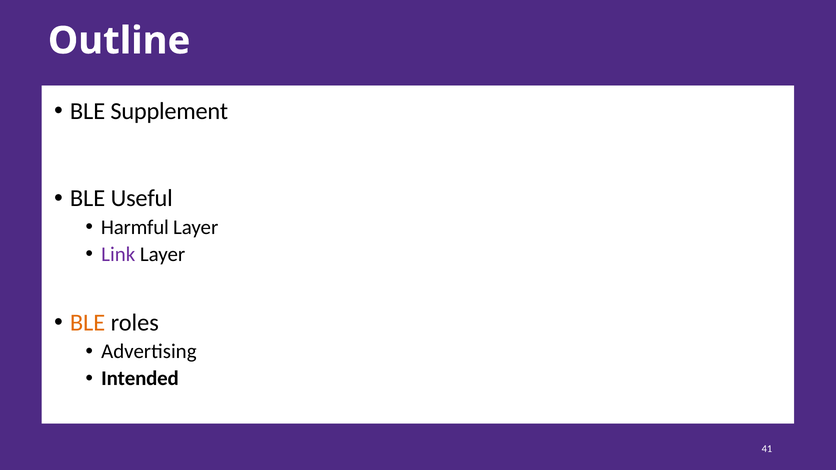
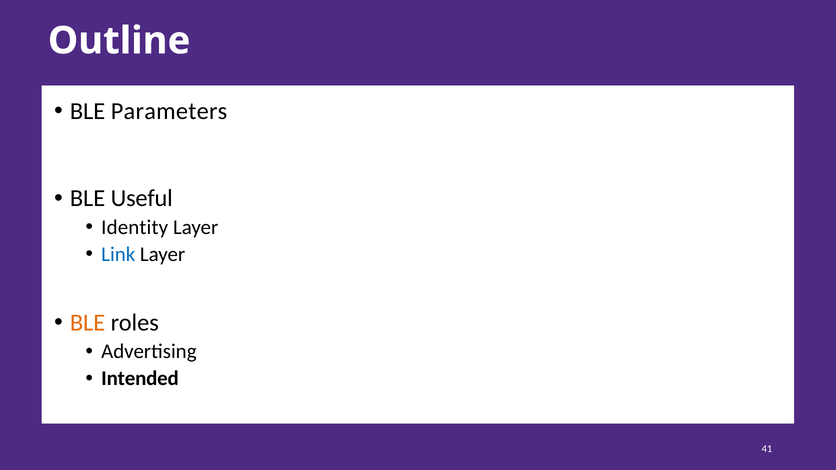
Supplement: Supplement -> Parameters (169, 111)
Harmful: Harmful -> Identity (135, 227)
Link colour: purple -> blue (118, 254)
